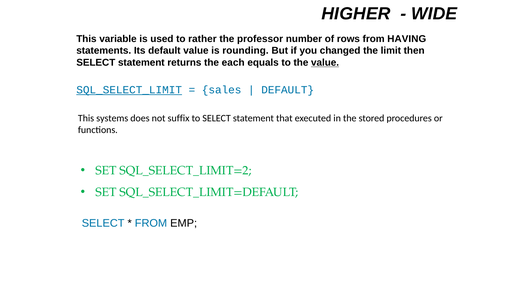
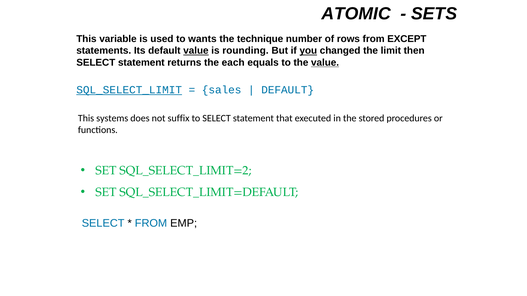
HIGHER: HIGHER -> ATOMIC (356, 14)
WIDE: WIDE -> SETS (434, 14)
rather: rather -> wants (202, 39)
professor: professor -> technique (260, 39)
HAVING: HAVING -> EXCEPT (407, 39)
value underline: none -> present (196, 51)
you underline: none -> present (308, 51)
